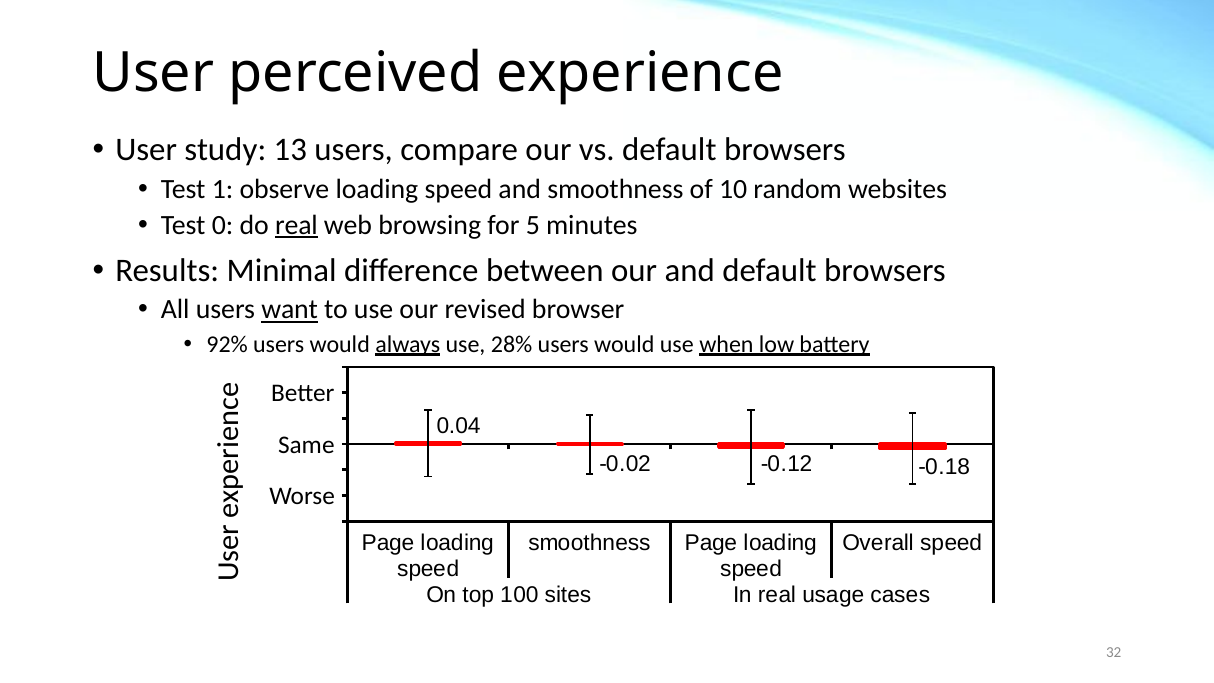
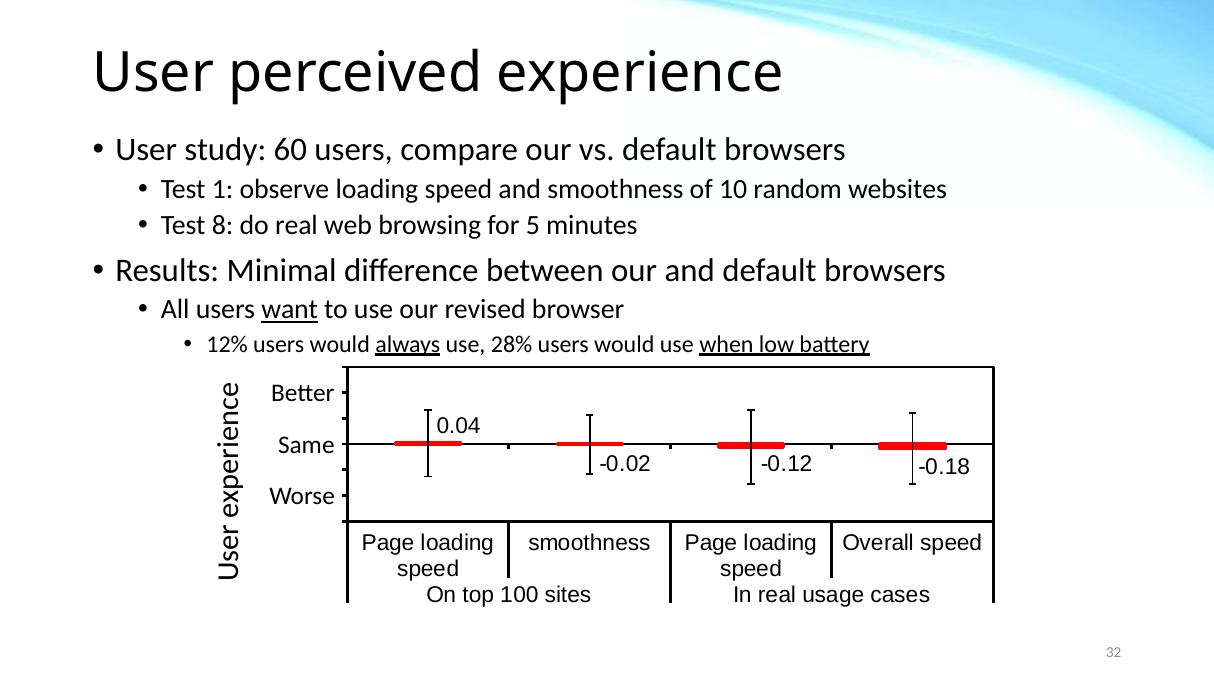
13: 13 -> 60 (290, 150)
0: 0 -> 8 (223, 225)
real underline: present -> none (296, 225)
92%: 92% -> 12% (227, 344)
